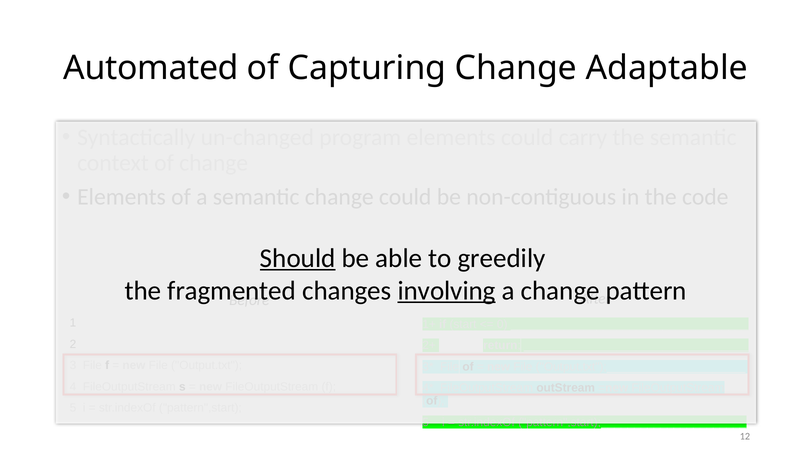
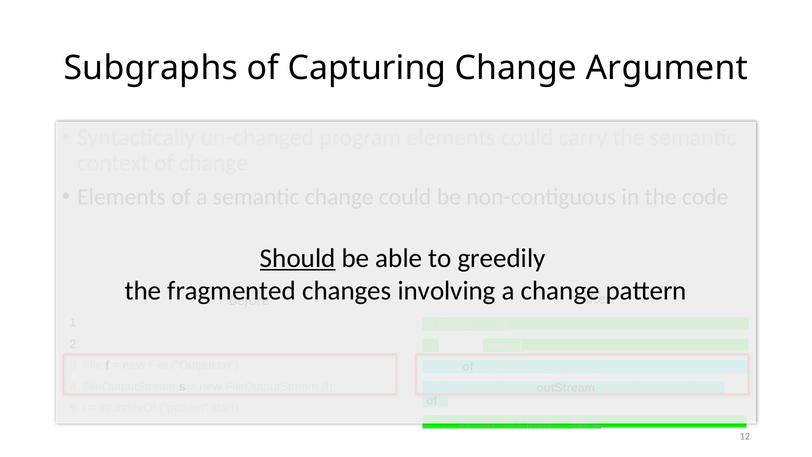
Automated: Automated -> Subgraphs (151, 68)
Adaptable: Adaptable -> Argument (667, 68)
involving underline: present -> none (447, 291)
